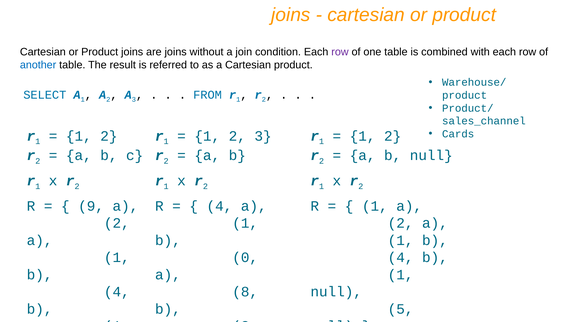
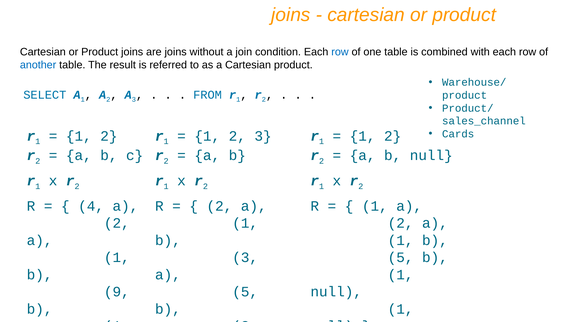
row colour: purple -> blue (340, 52)
9: 9 -> 4 (91, 206)
4: 4 -> 2 (219, 206)
0: 0 -> 3 (245, 257)
4: 4 -> 5 (401, 257)
4: 4 -> 9 (117, 292)
8: 8 -> 5 (245, 292)
5: 5 -> 1 (401, 309)
